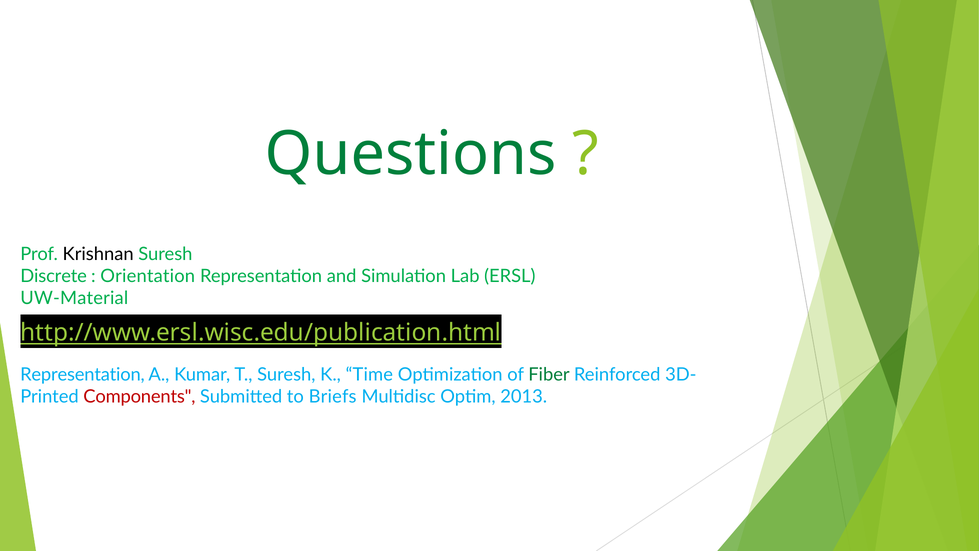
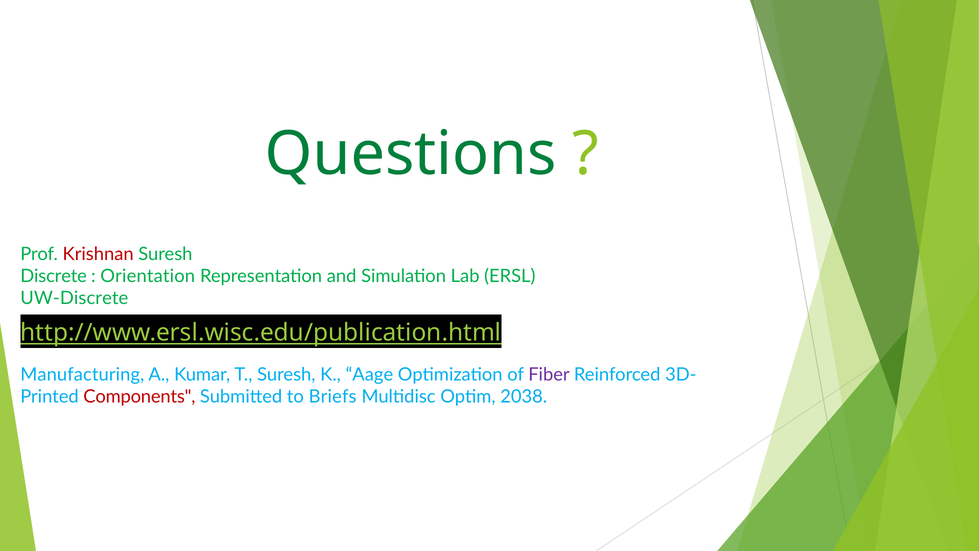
Krishnan colour: black -> red (98, 254)
UW-Material: UW-Material -> UW-Discrete (74, 298)
Representation: Representation -> Manufacturing (82, 375)
Time: Time -> Aage (369, 375)
Fiber colour: green -> purple (549, 375)
2013: 2013 -> 2038 (524, 397)
